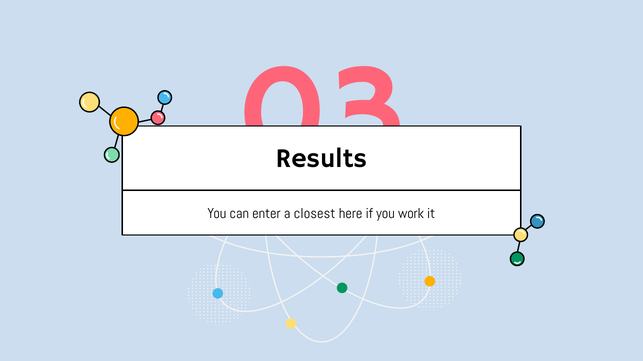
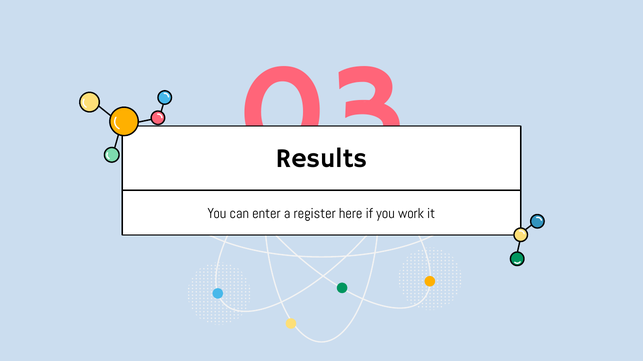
closest: closest -> register (315, 214)
